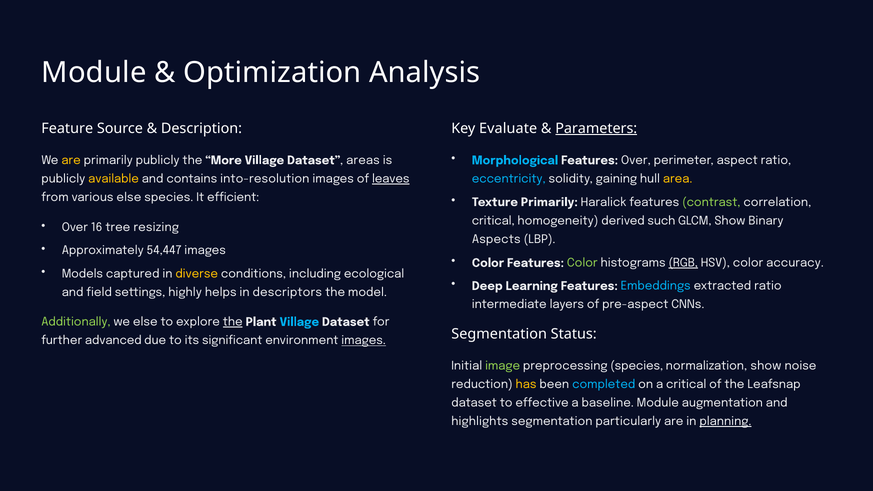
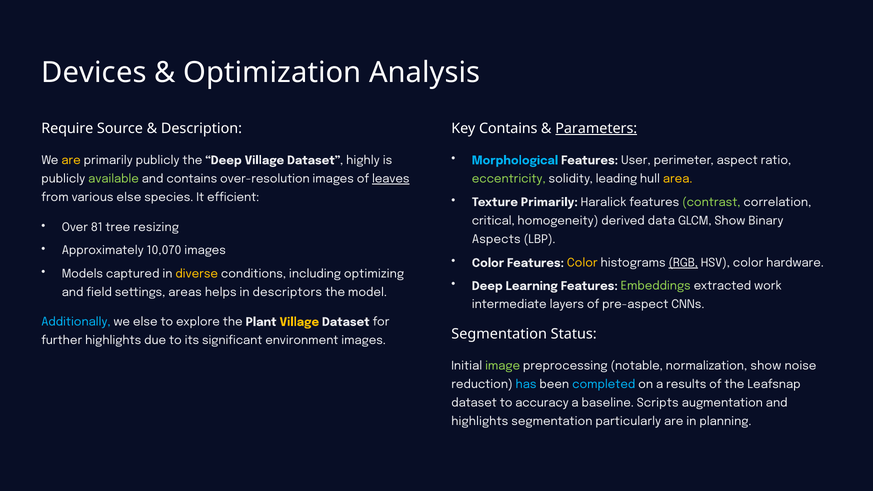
Module: Module -> Devices (94, 73)
Feature: Feature -> Require (67, 128)
Key Evaluate: Evaluate -> Contains (508, 128)
Features Over: Over -> User (636, 160)
the More: More -> Deep (224, 160)
areas: areas -> highly (363, 160)
available colour: yellow -> light green (114, 179)
into-resolution: into-resolution -> over-resolution (265, 179)
eccentricity colour: light blue -> light green (509, 179)
gaining: gaining -> leading (616, 179)
such: such -> data (661, 221)
16: 16 -> 81 (97, 228)
54,447: 54,447 -> 10,070 (164, 251)
Color colour: light green -> yellow (582, 263)
accuracy: accuracy -> hardware (795, 263)
ecological: ecological -> optimizing (374, 274)
Embeddings colour: light blue -> light green (656, 286)
extracted ratio: ratio -> work (768, 286)
highly: highly -> areas (185, 292)
Additionally colour: light green -> light blue (76, 322)
the underline: present -> none (233, 322)
Village colour: light blue -> yellow (299, 322)
further advanced: advanced -> highlights (113, 341)
images underline: present -> none (364, 341)
preprocessing species: species -> notable (637, 366)
has colour: yellow -> light blue (526, 384)
a critical: critical -> results (686, 384)
effective: effective -> accuracy (542, 403)
baseline Module: Module -> Scripts (658, 403)
planning underline: present -> none (725, 422)
